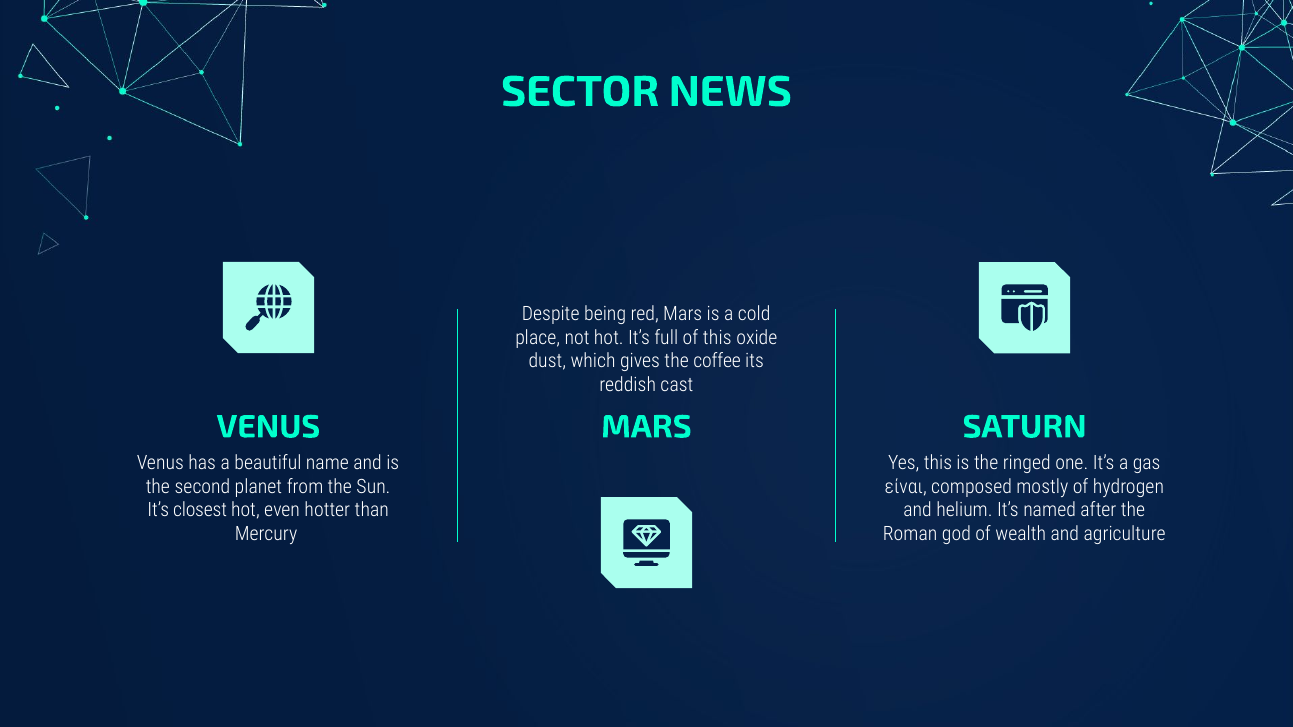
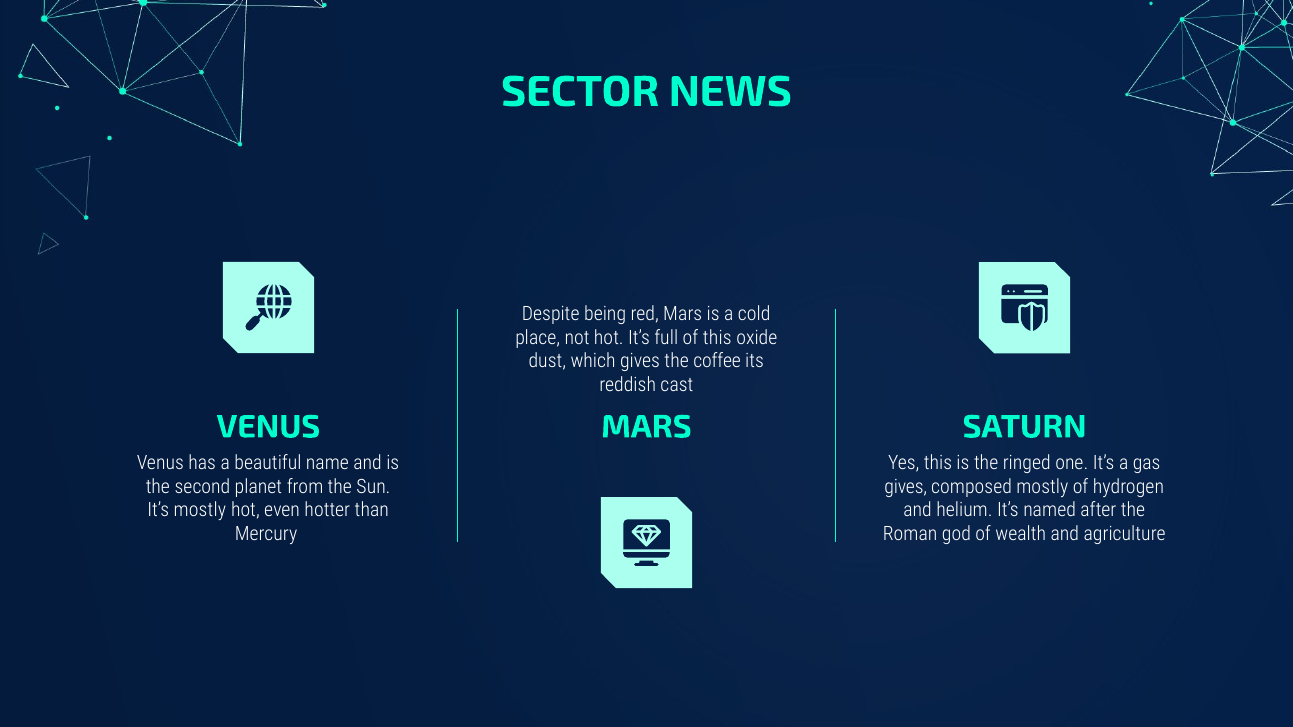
είναι: είναι -> gives (906, 487)
It’s closest: closest -> mostly (200, 511)
